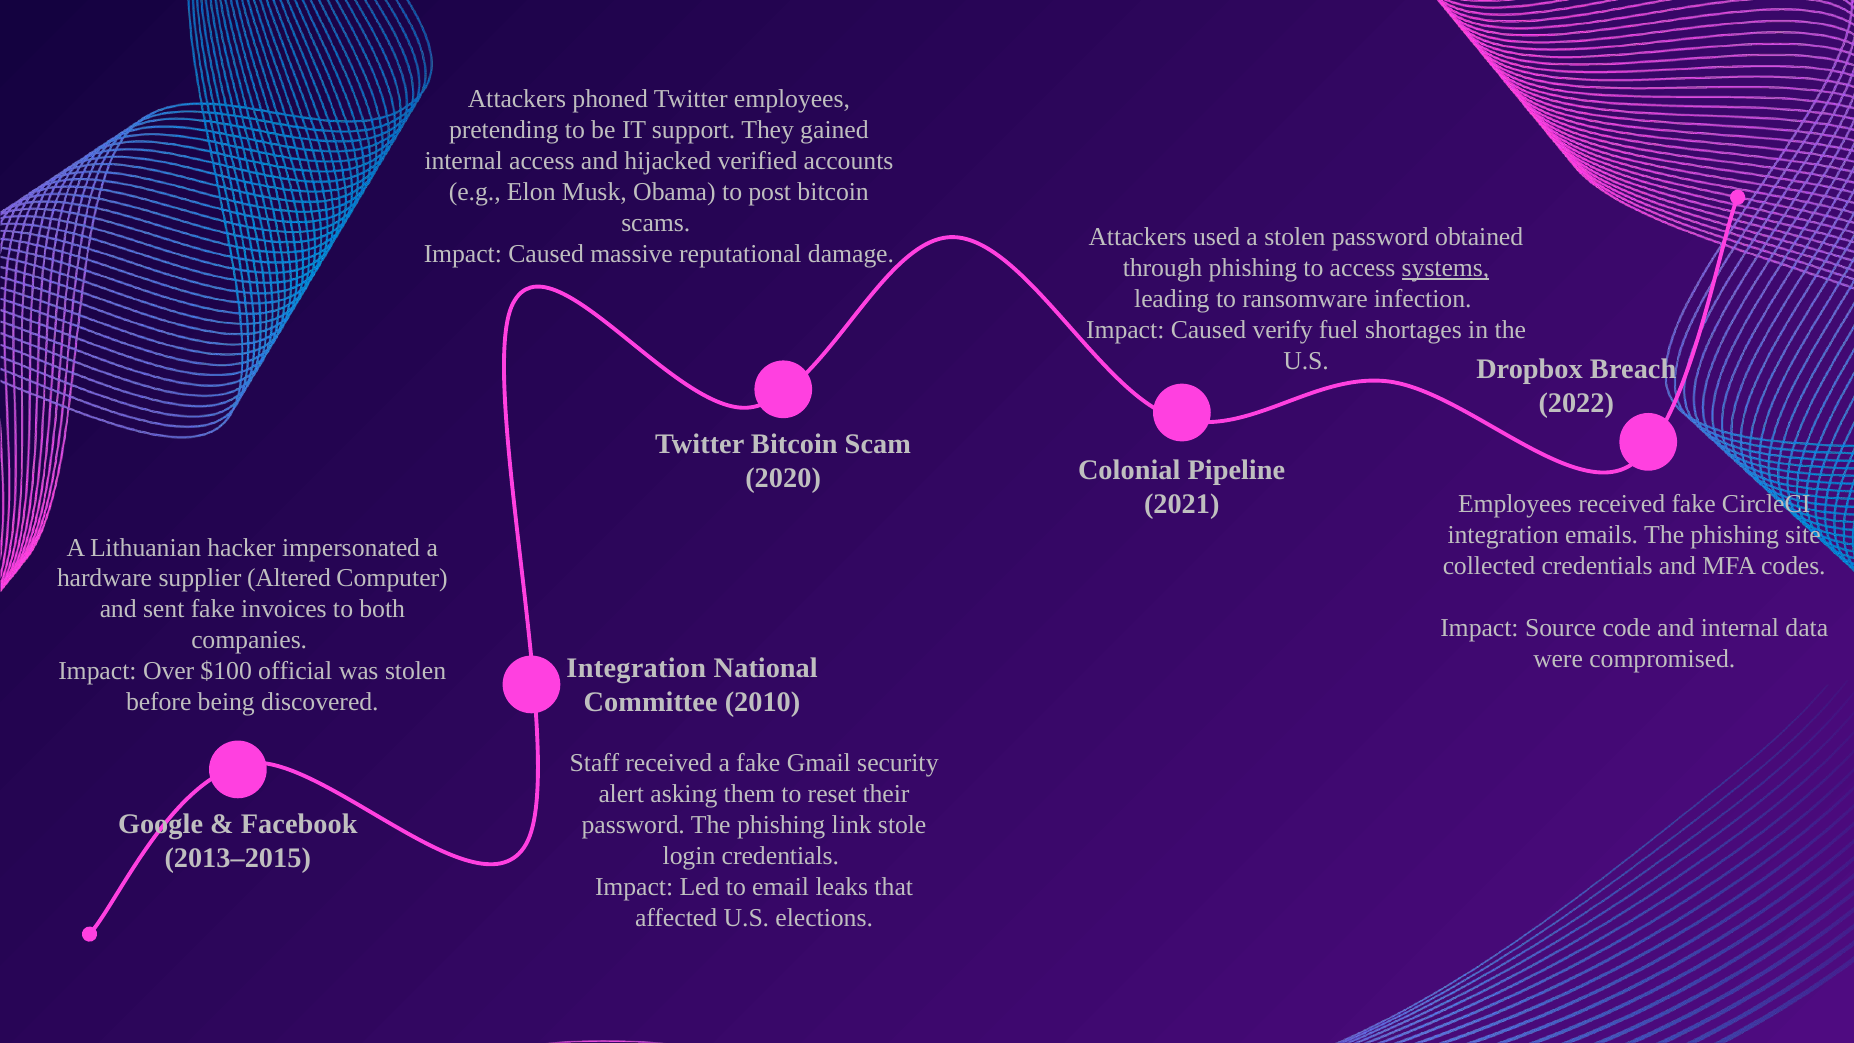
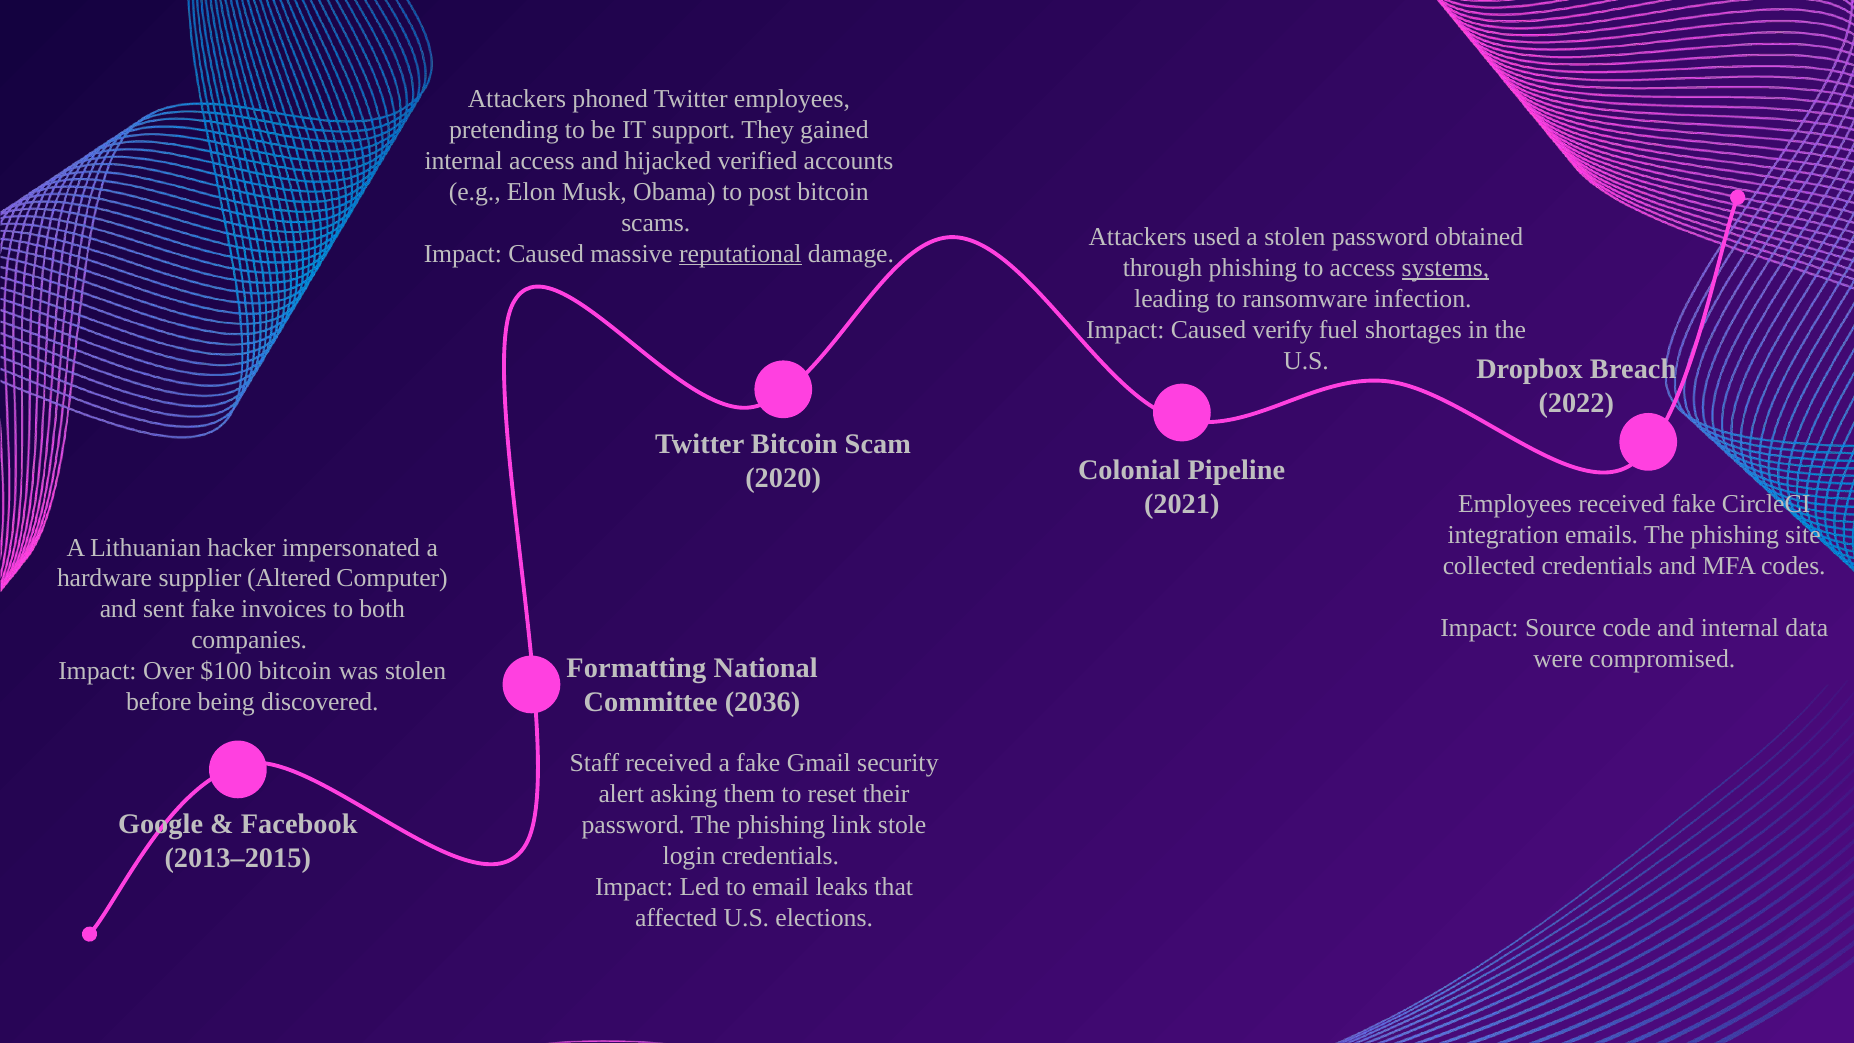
reputational underline: none -> present (740, 254)
Integration: Integration -> Formatting (636, 668)
$100 official: official -> bitcoin (295, 671)
2010: 2010 -> 2036 (763, 702)
